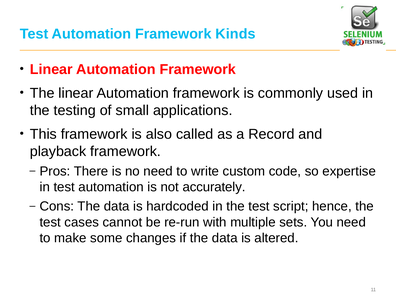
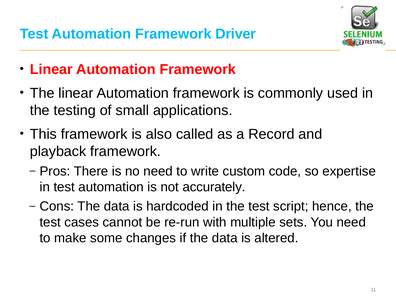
Kinds: Kinds -> Driver (236, 34)
